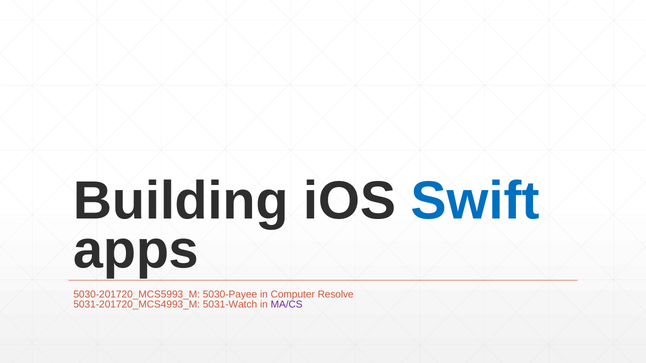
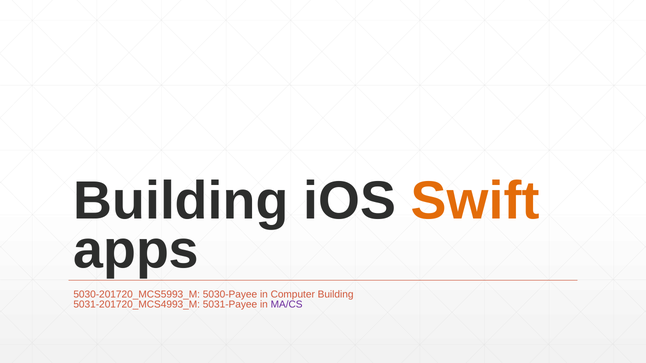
Swift colour: blue -> orange (475, 201)
Computer Resolve: Resolve -> Building (336, 295)
5031-Watch: 5031-Watch -> 5031-Payee (230, 305)
